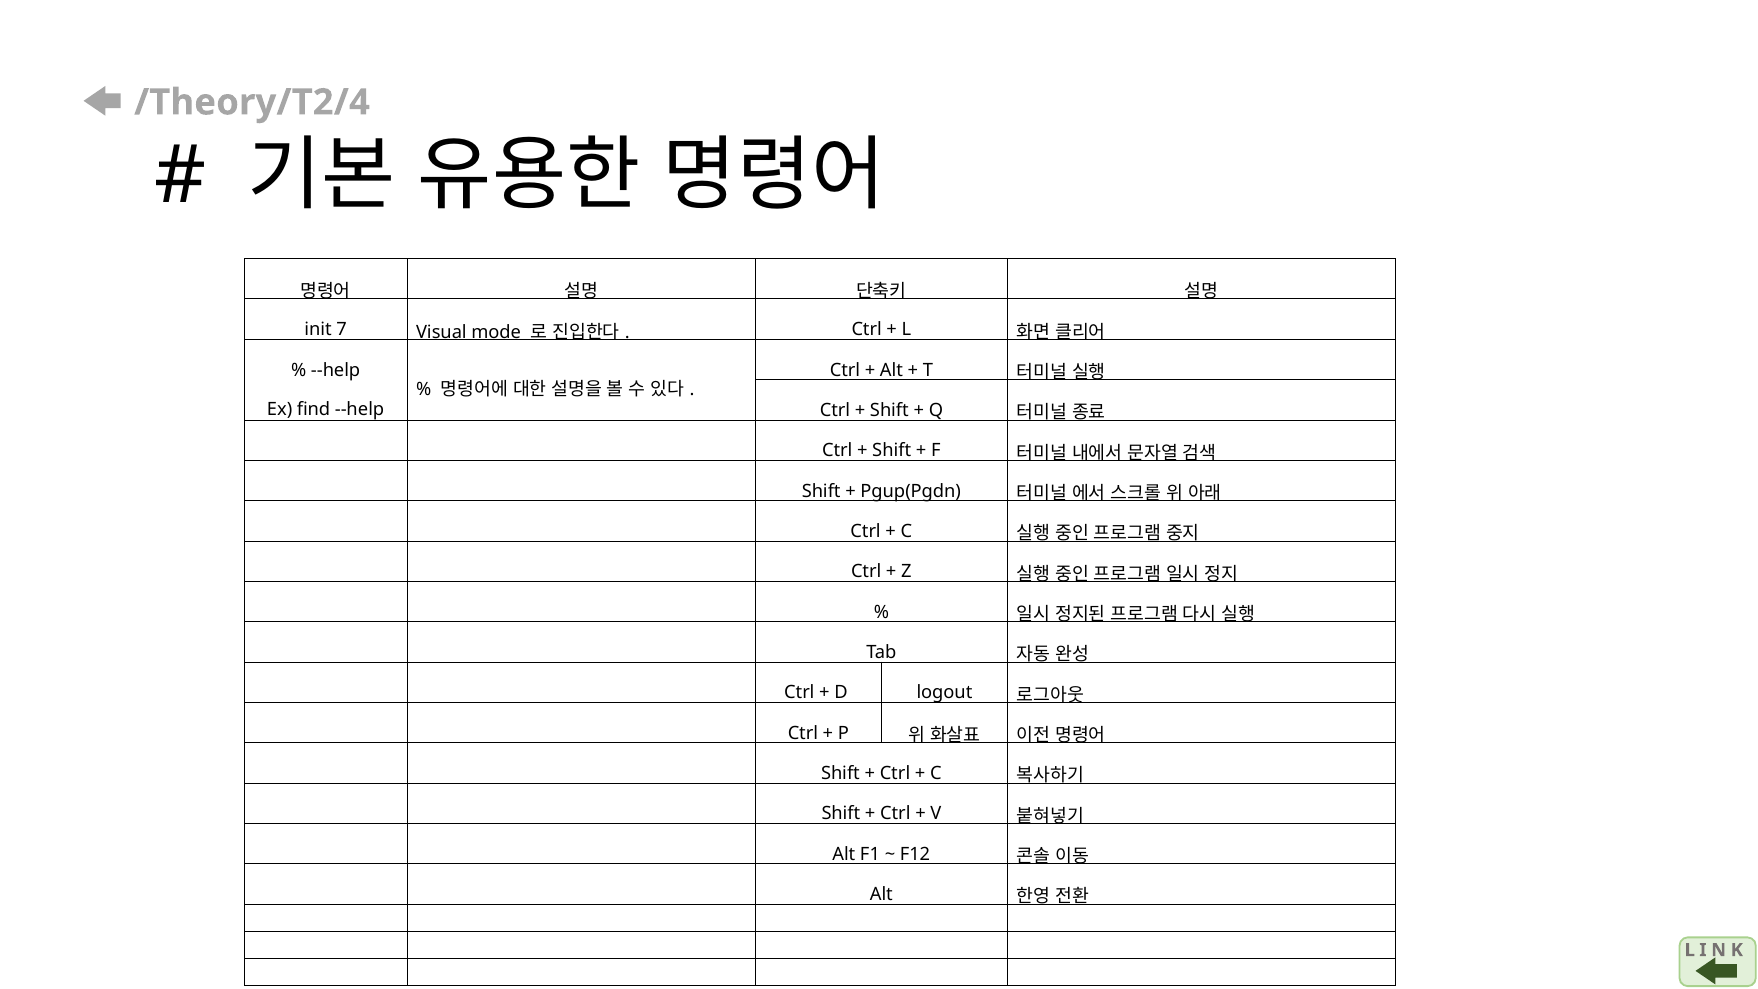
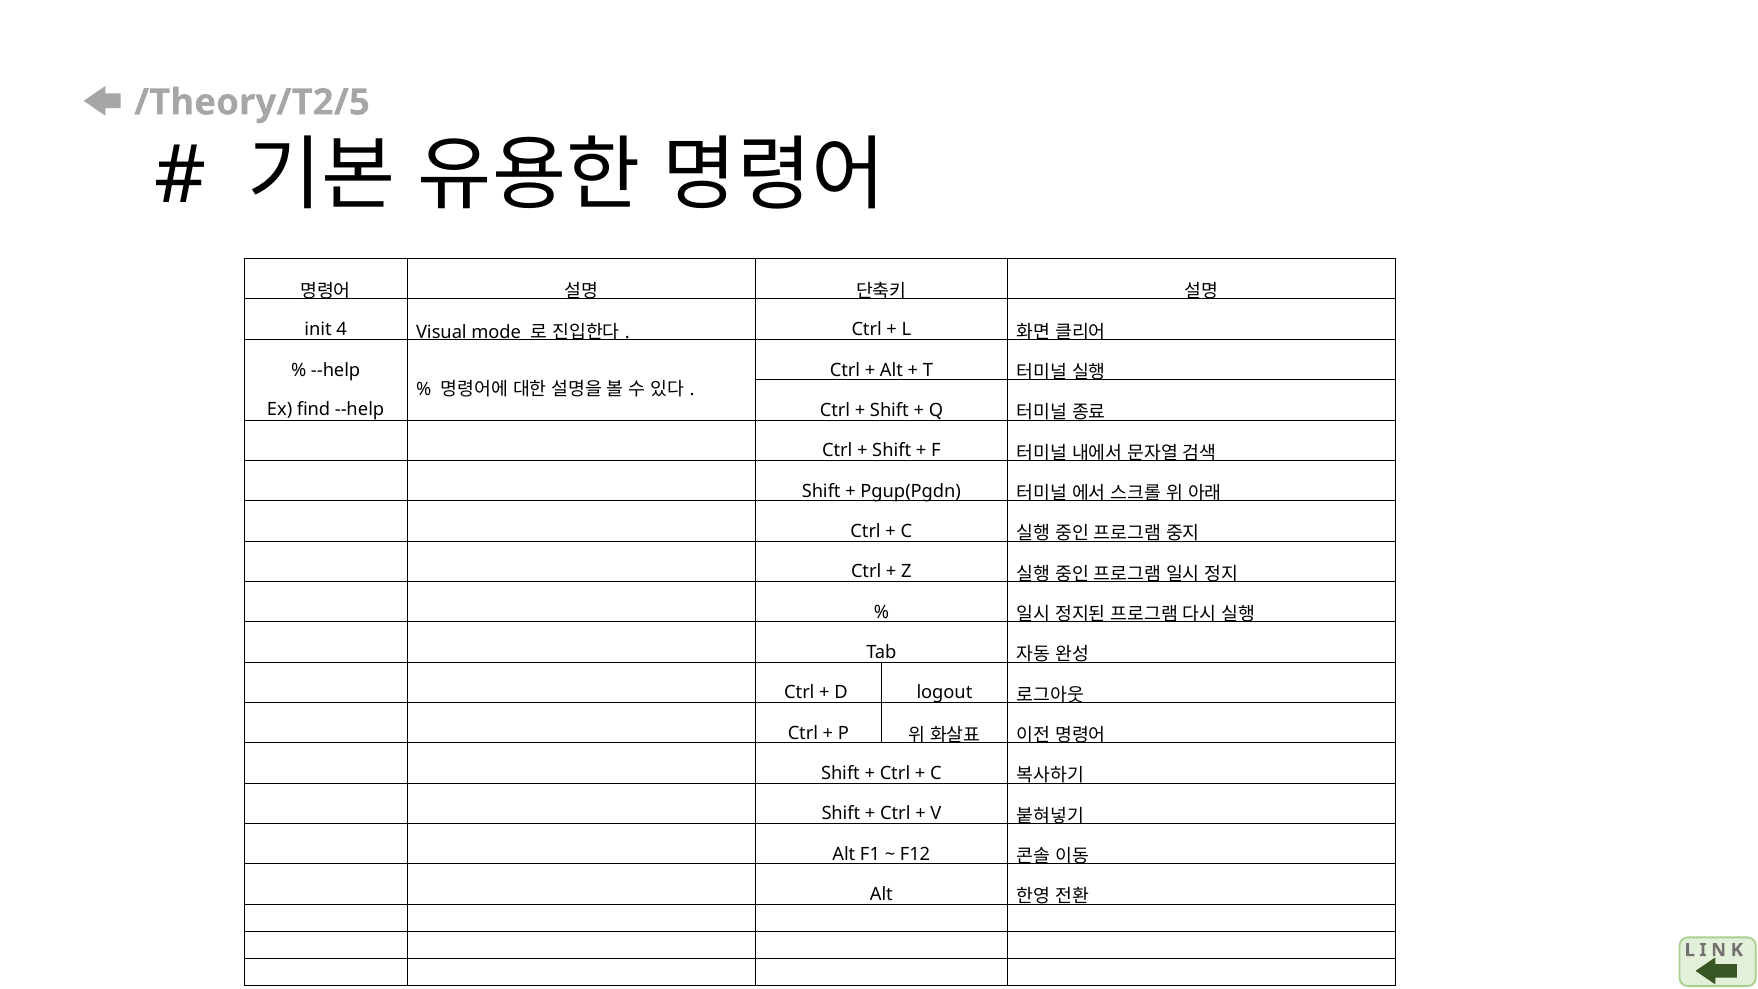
/Theory/T2/4: /Theory/T2/4 -> /Theory/T2/5 (252, 102)
7: 7 -> 4 (342, 330)
